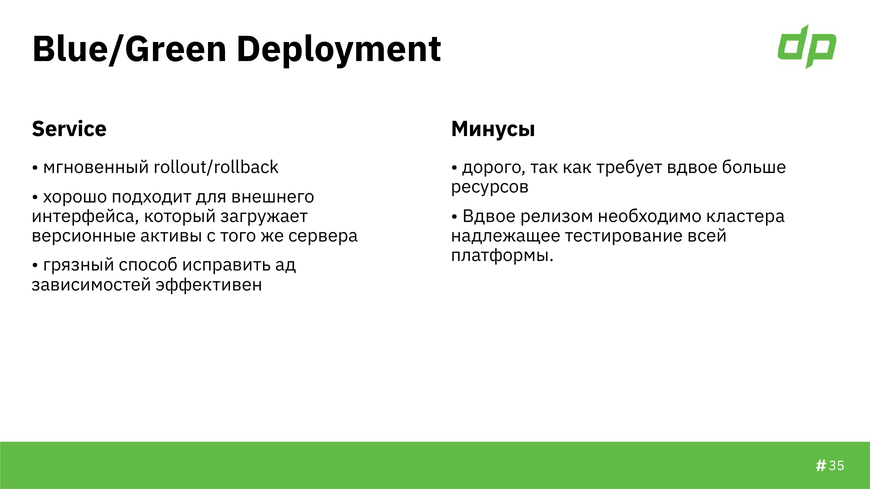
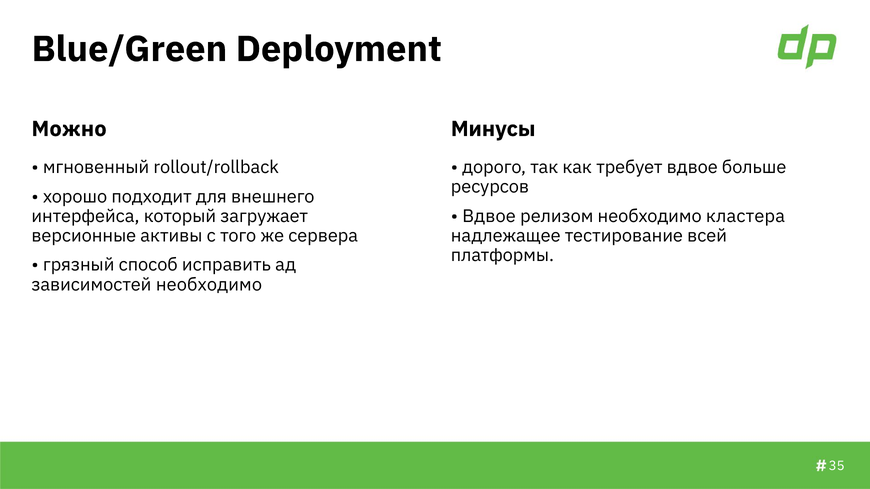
Service: Service -> Можно (69, 129)
зависимостей эффективен: эффективен -> необходимо (209, 285)
